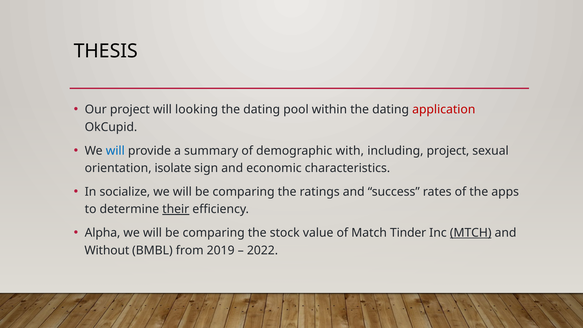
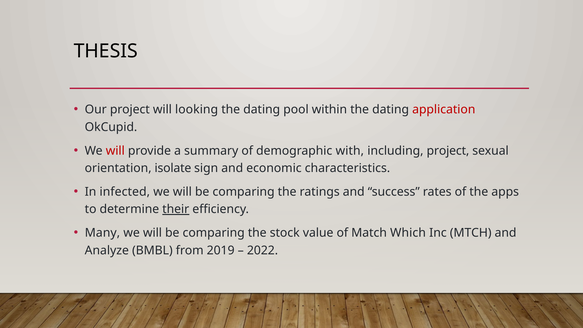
will colour: blue -> red (115, 151)
socialize: socialize -> infected (125, 192)
Alpha: Alpha -> Many (102, 233)
Tinder: Tinder -> Which (408, 233)
MTCH underline: present -> none (471, 233)
Without: Without -> Analyze (107, 250)
